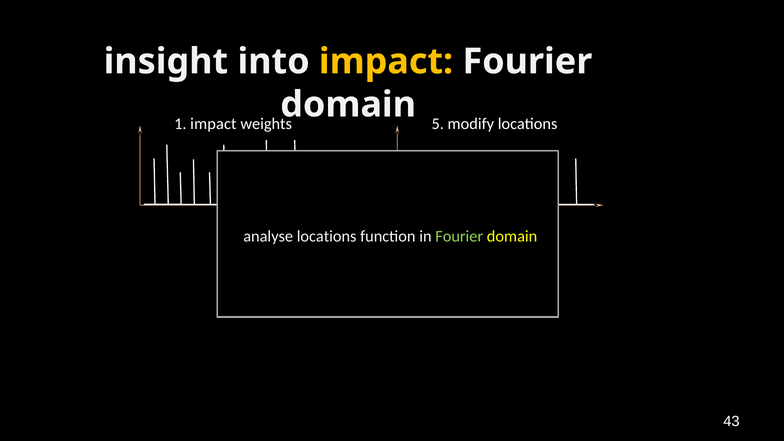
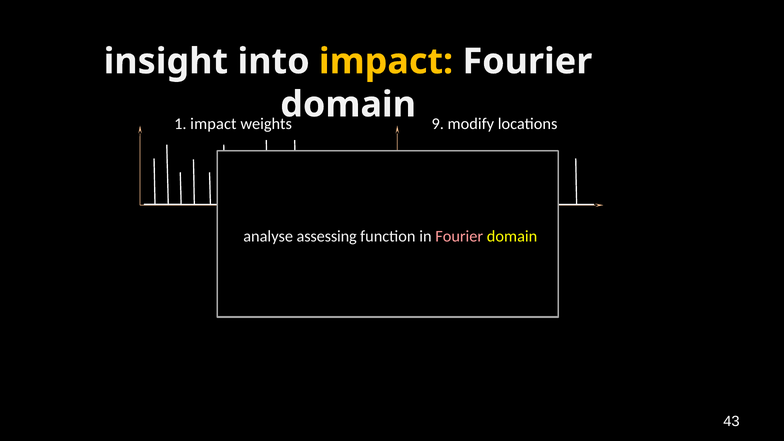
5: 5 -> 9 (438, 124)
analyse locations: locations -> assessing (327, 236)
Fourier colour: light green -> pink (459, 236)
